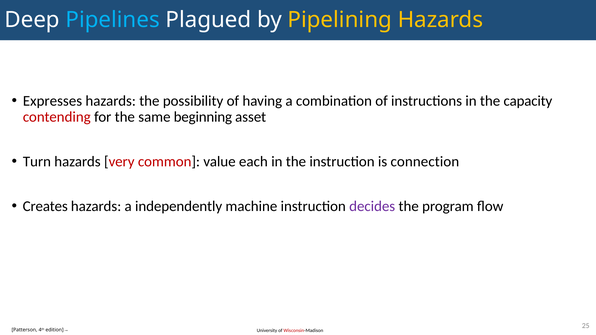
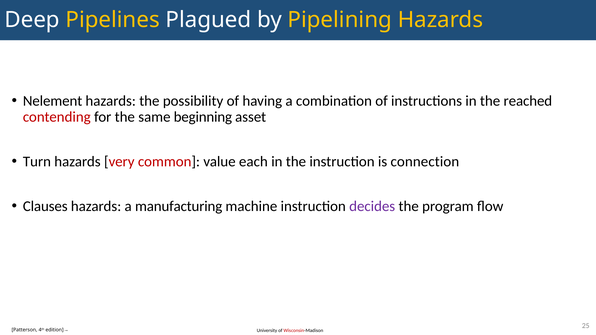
Pipelines colour: light blue -> yellow (113, 20)
Expresses: Expresses -> Nelement (53, 101)
capacity: capacity -> reached (528, 101)
Creates: Creates -> Clauses (45, 206)
independently: independently -> manufacturing (179, 206)
